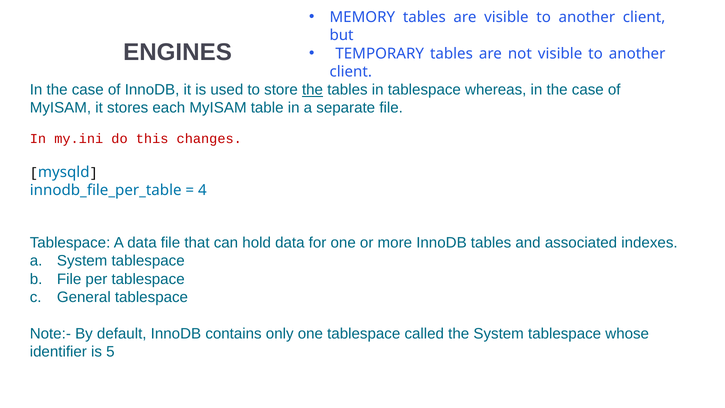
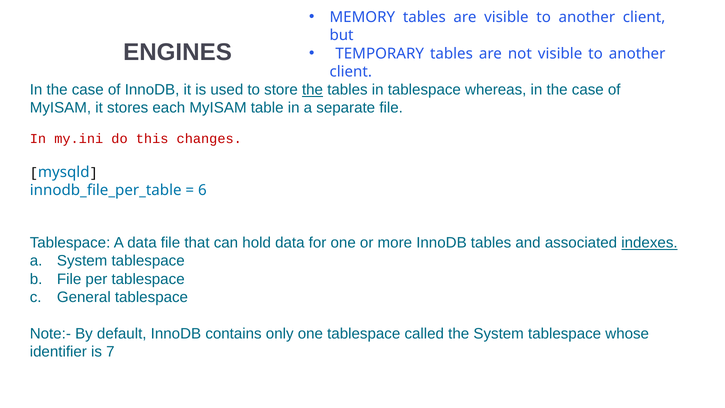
4: 4 -> 6 (202, 190)
indexes underline: none -> present (649, 243)
5: 5 -> 7 (110, 352)
